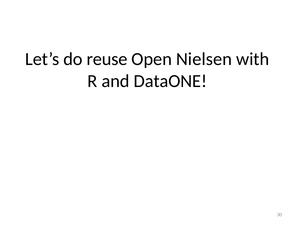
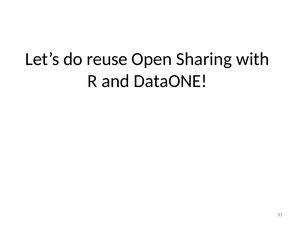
Nielsen: Nielsen -> Sharing (204, 59)
